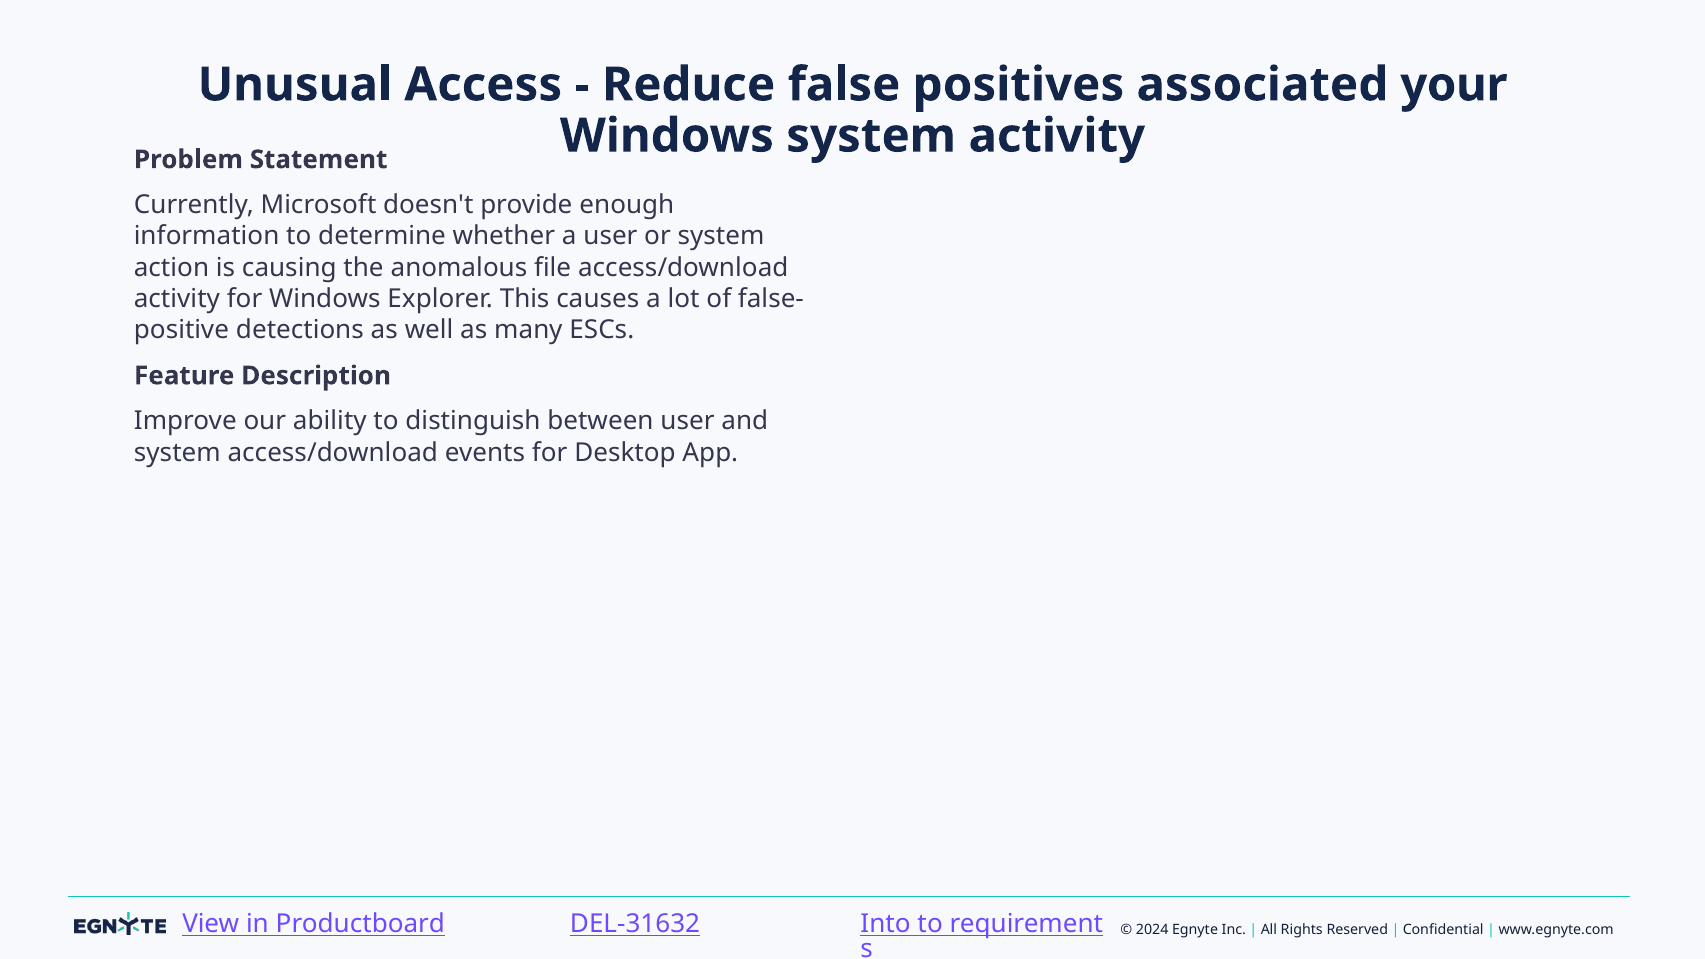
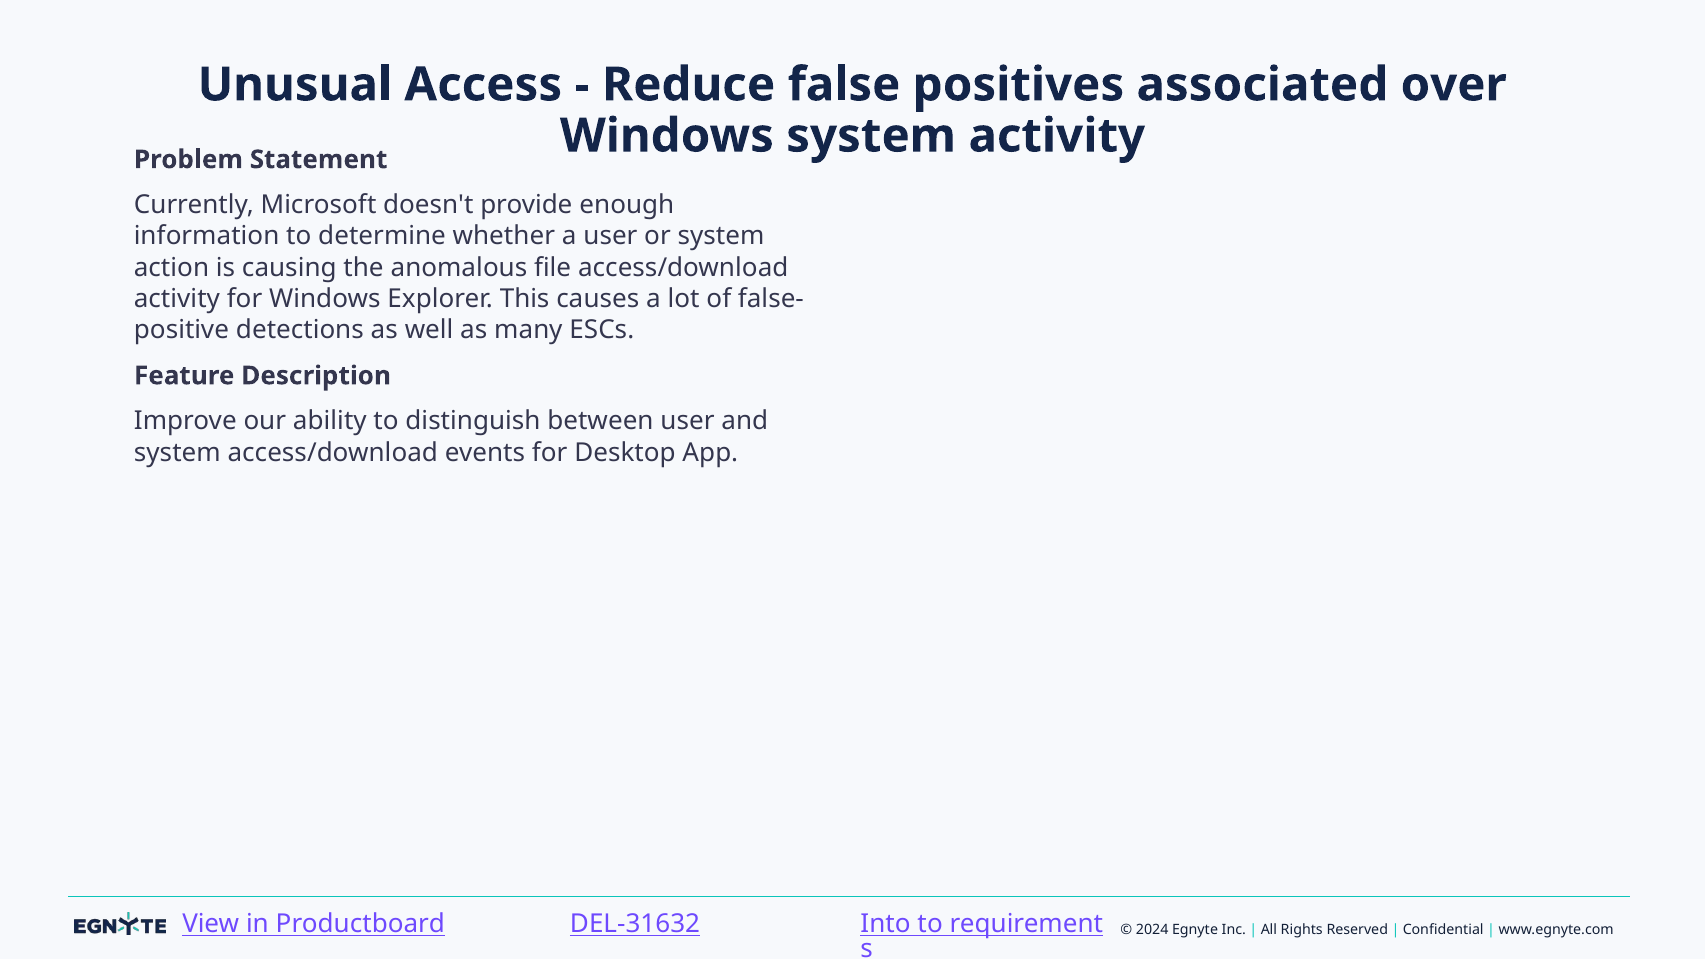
your: your -> over (1454, 85)
